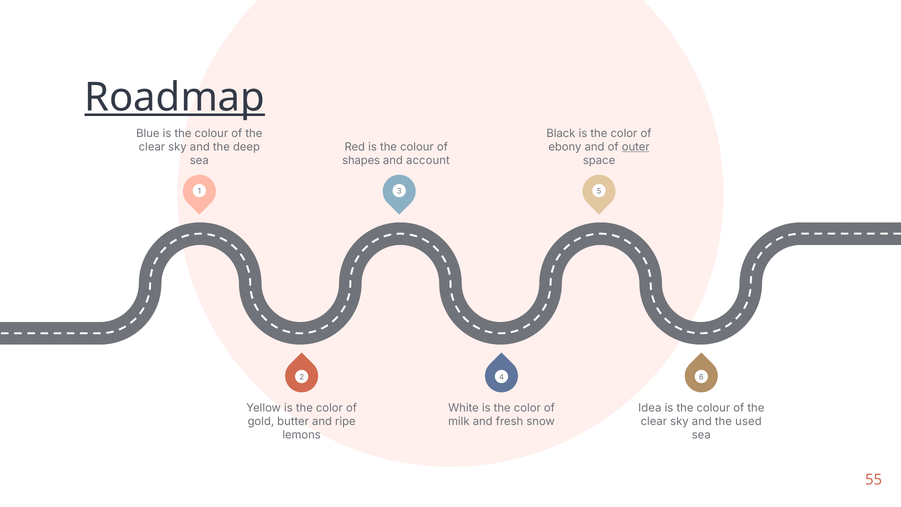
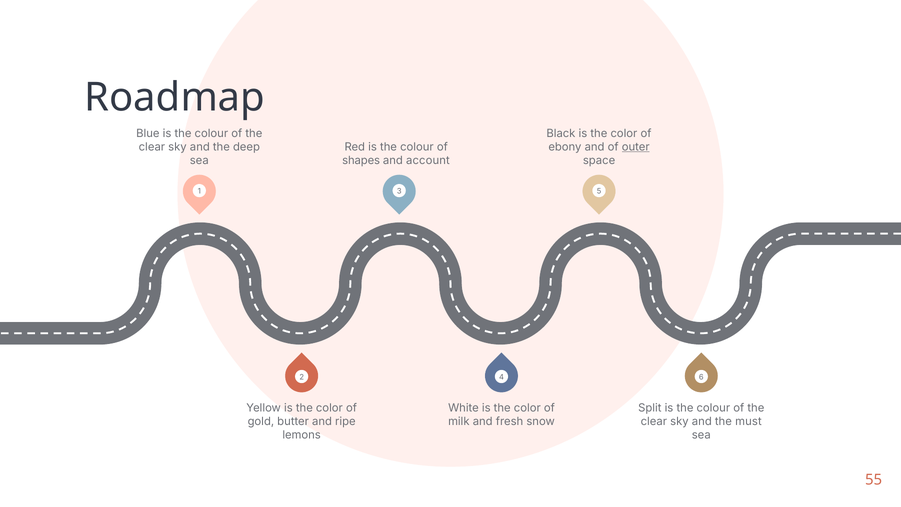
Roadmap underline: present -> none (175, 98)
Idea: Idea -> Split (650, 408)
used: used -> must (748, 421)
